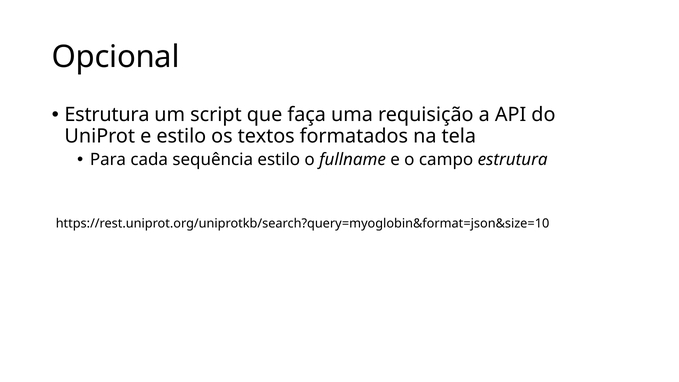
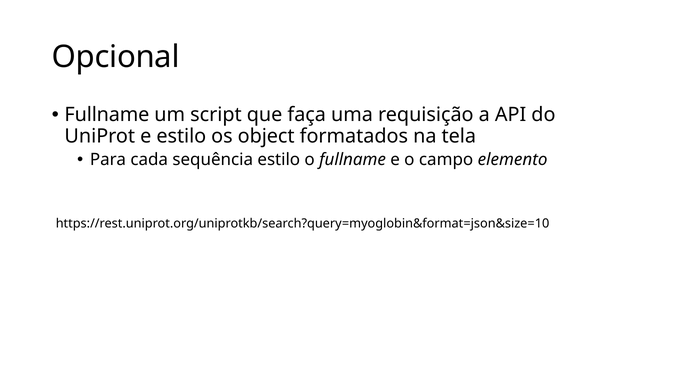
Estrutura: Estrutura -> Fullname (107, 115)
textos: textos -> object (266, 136)
campo estrutura: estrutura -> elemento (513, 160)
